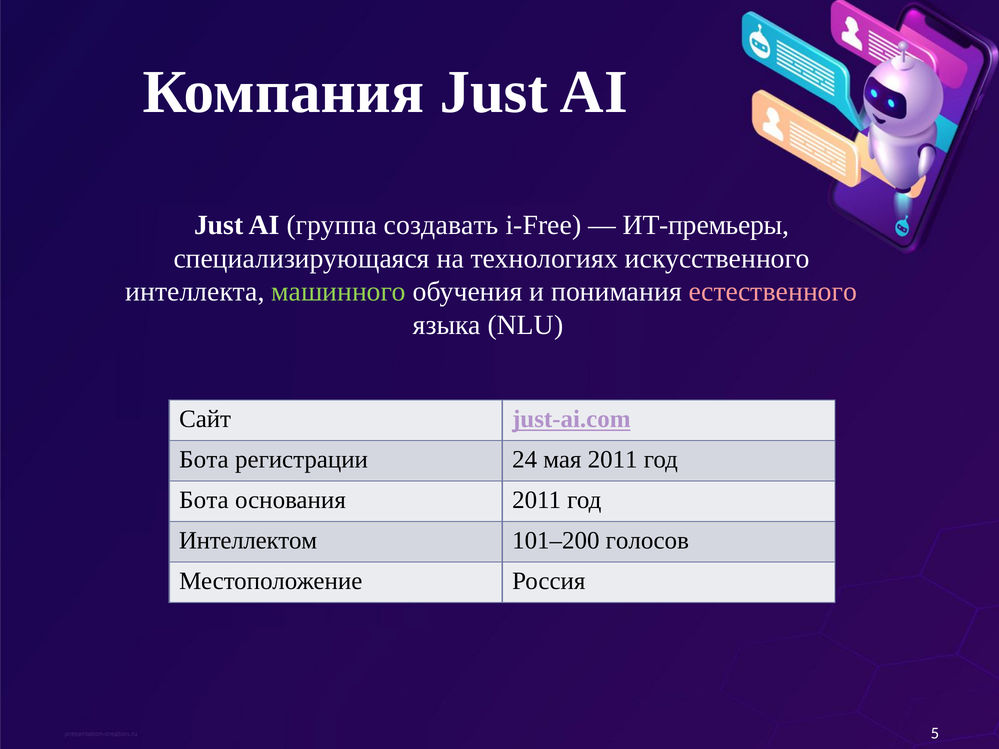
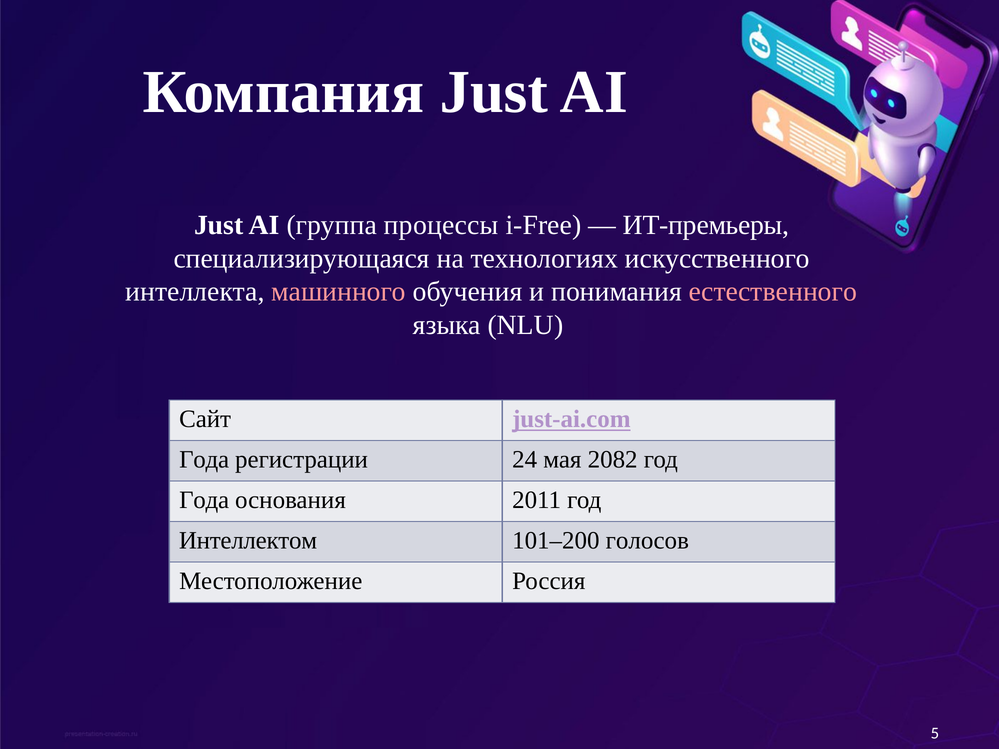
создавать: создавать -> процессы (441, 225)
машинного colour: light green -> pink (339, 292)
Бота: Бота -> Года (204, 460)
мая 2011: 2011 -> 2082 (613, 460)
Бота: Бота -> Года (204, 500)
